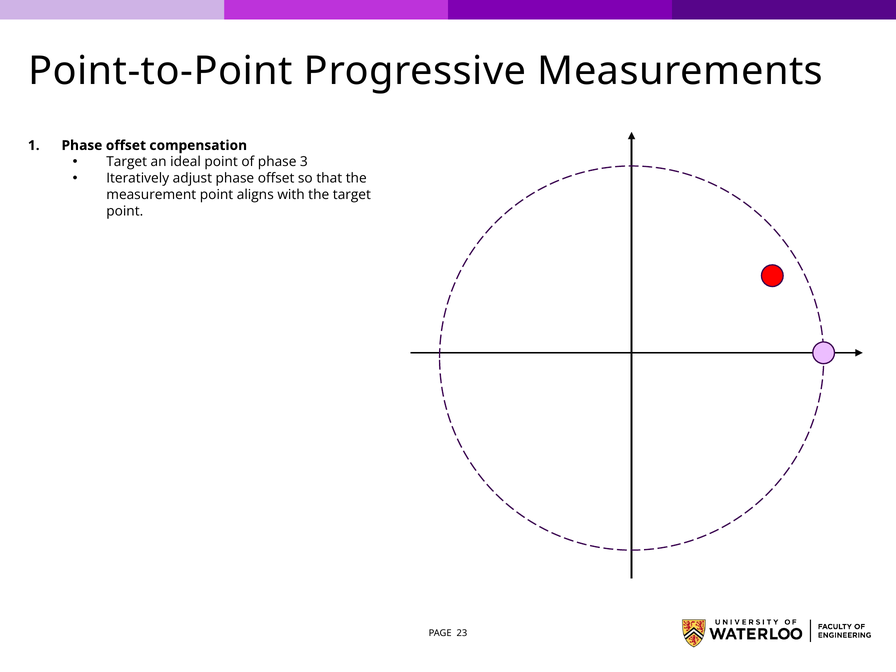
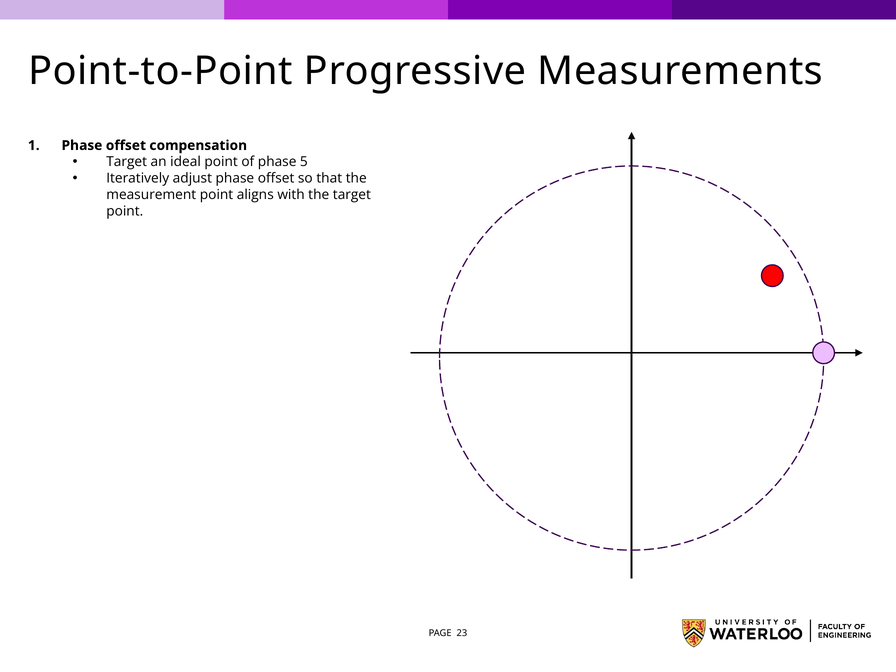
3: 3 -> 5 (304, 162)
